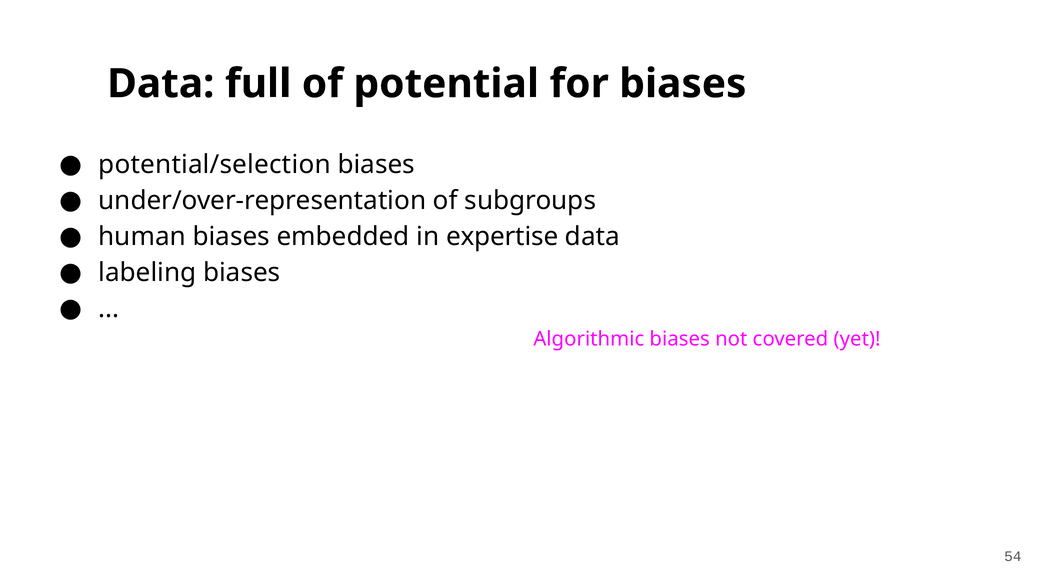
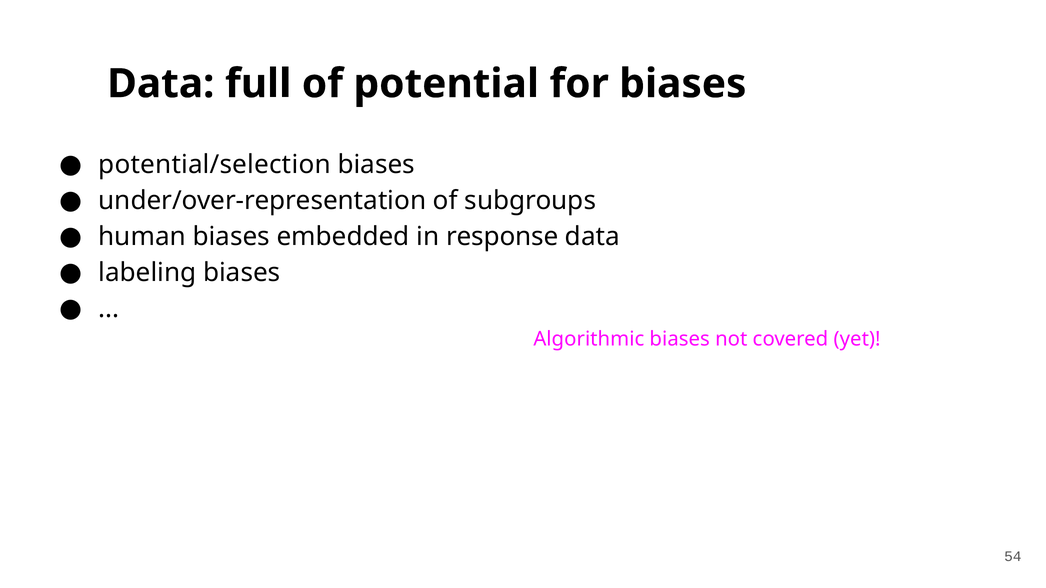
expertise: expertise -> response (502, 237)
